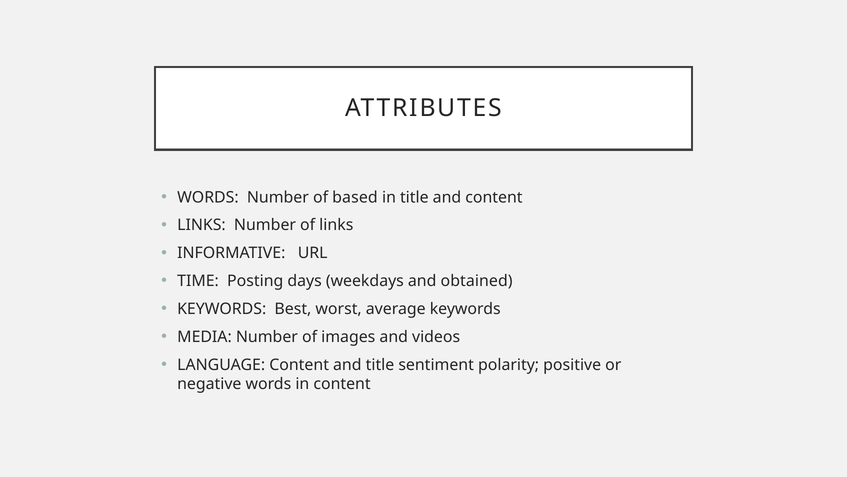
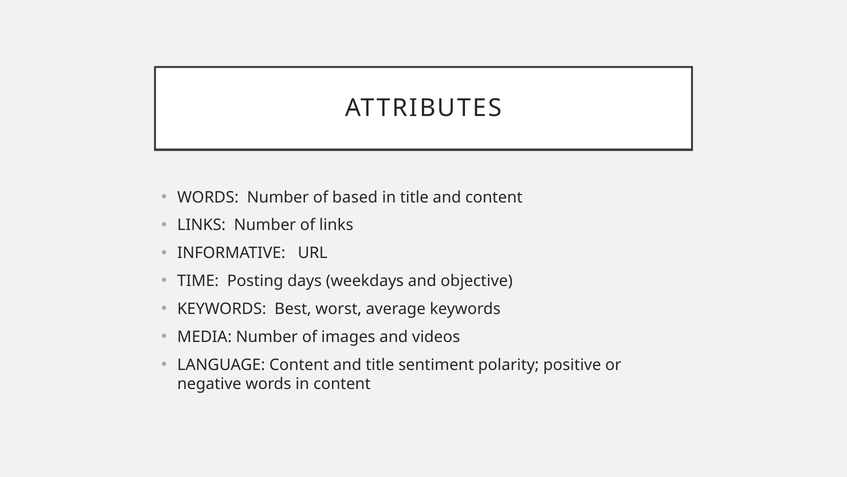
obtained: obtained -> objective (477, 281)
